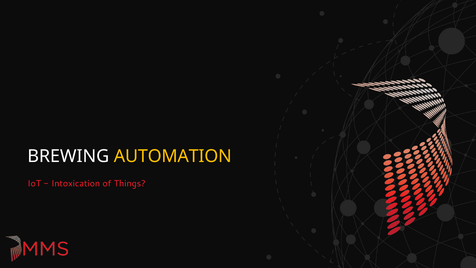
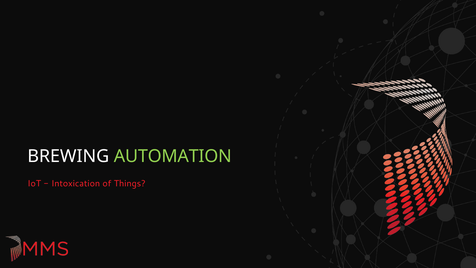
AUTOMATION colour: yellow -> light green (173, 156)
